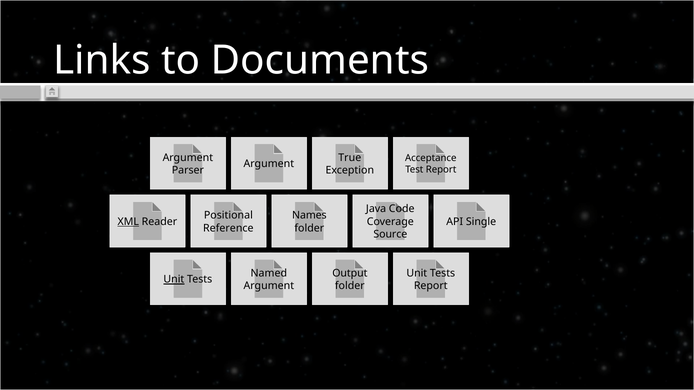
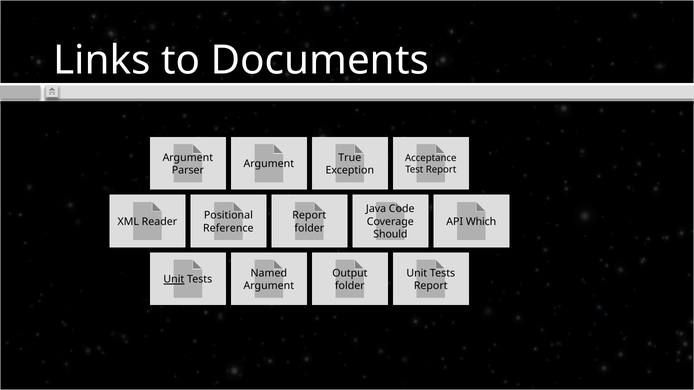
Names: Names -> Report (309, 216)
XML underline: present -> none (128, 222)
Single: Single -> Which (481, 222)
Source: Source -> Should (390, 235)
